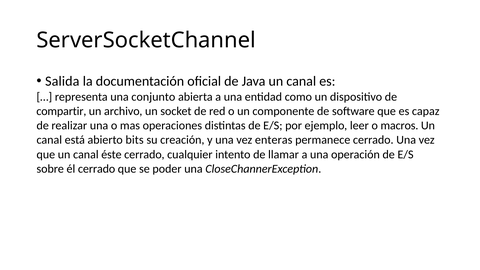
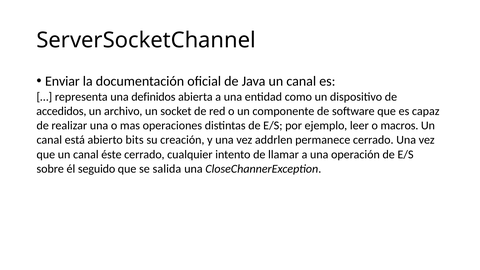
Salida: Salida -> Enviar (62, 81)
conjunto: conjunto -> definidos (153, 97)
compartir: compartir -> accedidos (61, 111)
enteras: enteras -> addrlen (274, 140)
él cerrado: cerrado -> seguido (97, 169)
poder: poder -> salida (167, 169)
